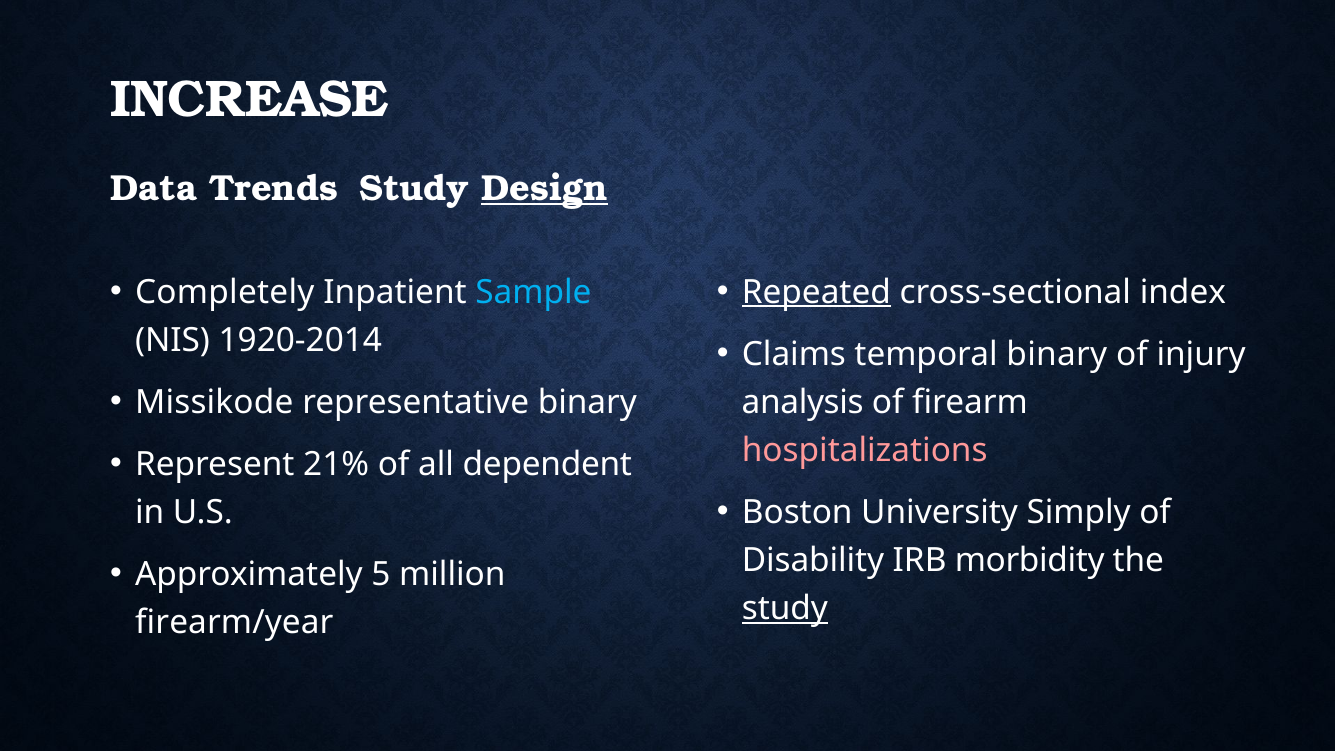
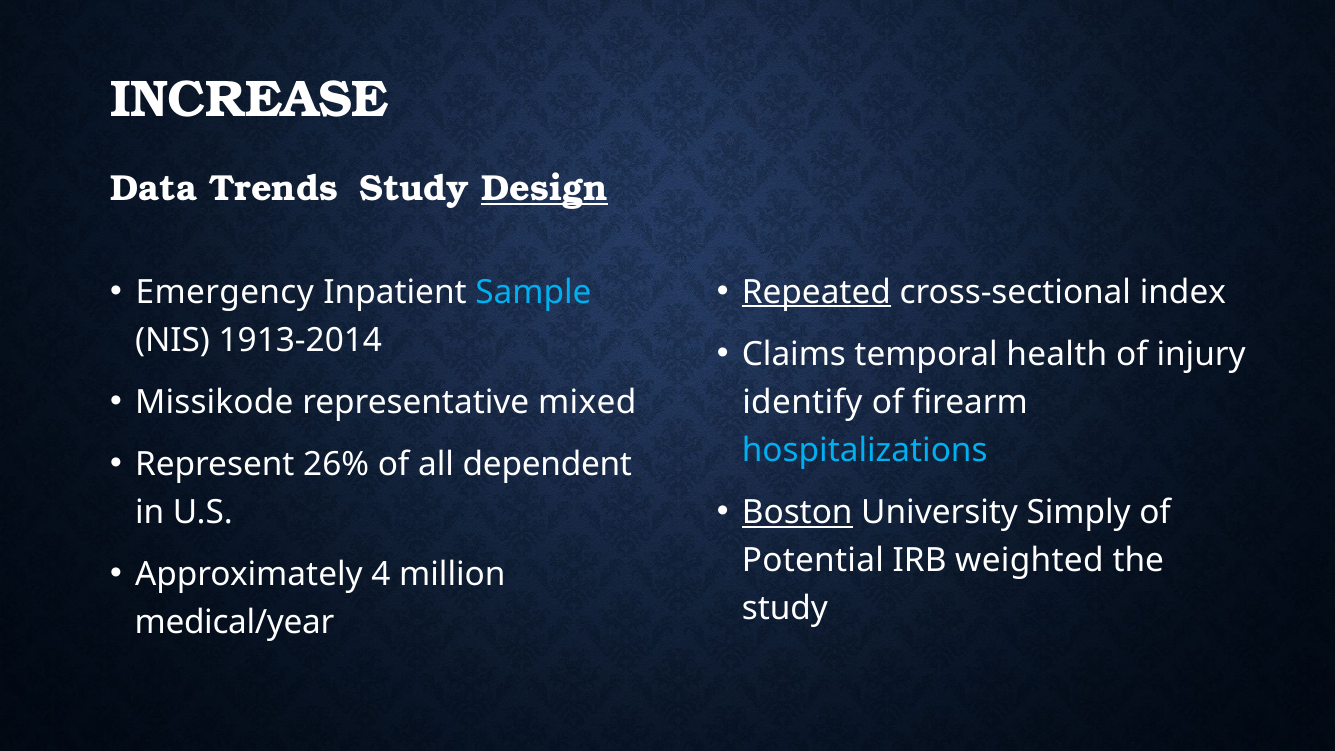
Completely: Completely -> Emergency (225, 292)
1920-2014: 1920-2014 -> 1913-2014 (300, 340)
temporal binary: binary -> health (1057, 354)
representative binary: binary -> mixed (587, 402)
analysis: analysis -> identify (802, 402)
hospitalizations colour: pink -> light blue (865, 450)
21%: 21% -> 26% (336, 464)
Boston underline: none -> present (797, 512)
Disability: Disability -> Potential (813, 560)
morbidity: morbidity -> weighted (1029, 560)
5: 5 -> 4 (381, 574)
study underline: present -> none (785, 608)
firearm/year: firearm/year -> medical/year (235, 622)
